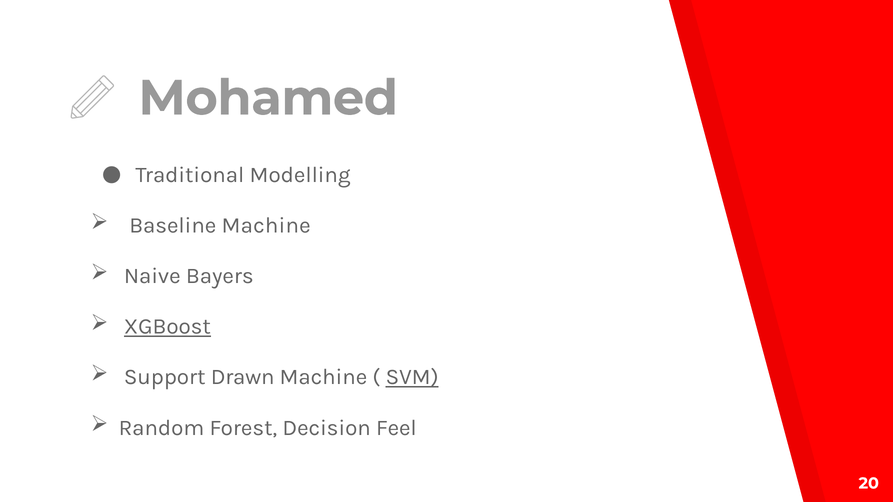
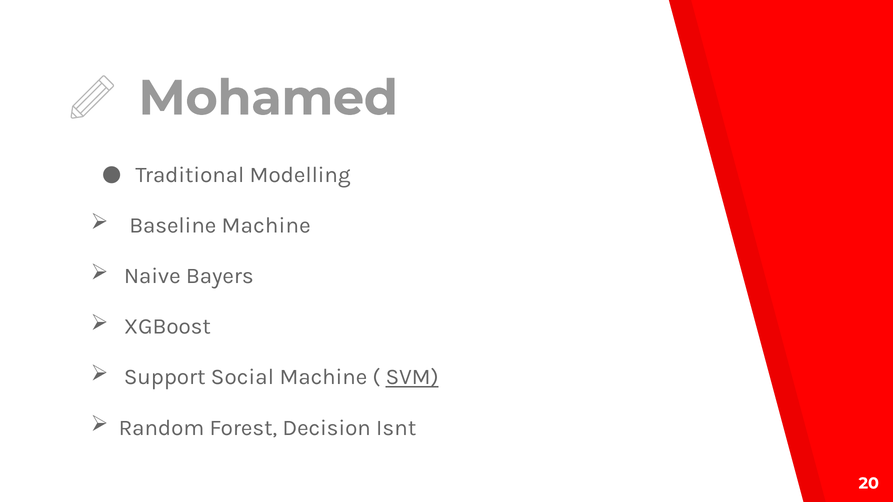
XGBoost underline: present -> none (167, 327)
Drawn: Drawn -> Social (242, 377)
Feel: Feel -> Isnt (396, 428)
